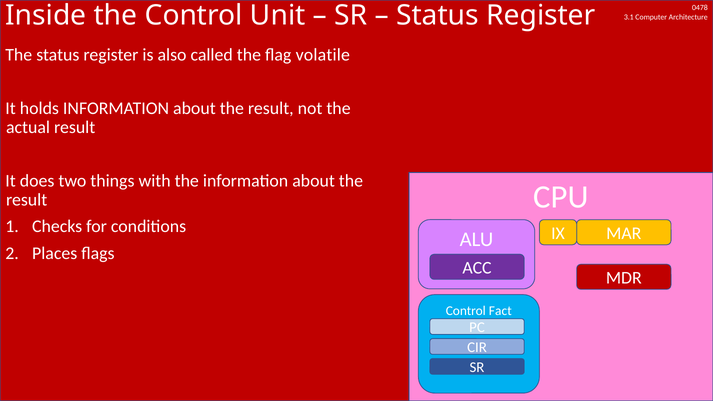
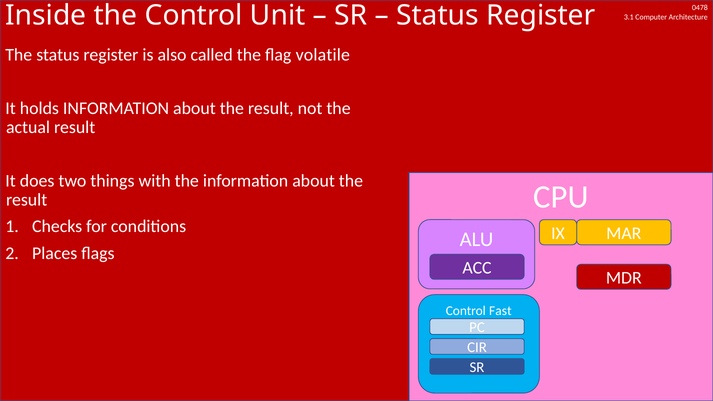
Fact: Fact -> Fast (500, 311)
